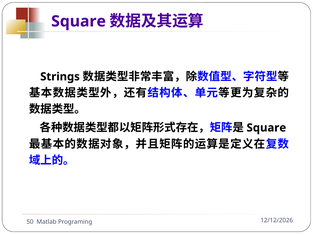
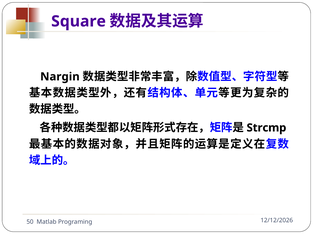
Strings: Strings -> Nargin (60, 77)
Square: Square -> Strcmp (266, 128)
